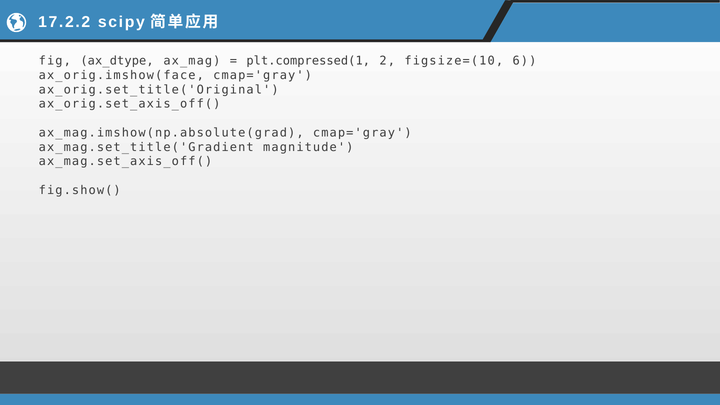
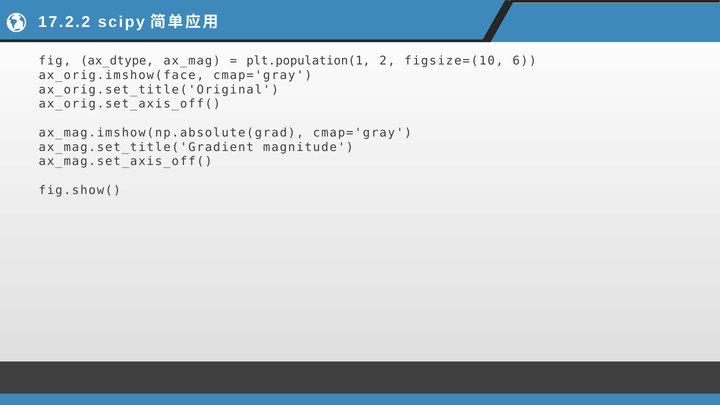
plt.compressed(1: plt.compressed(1 -> plt.population(1 (308, 61)
